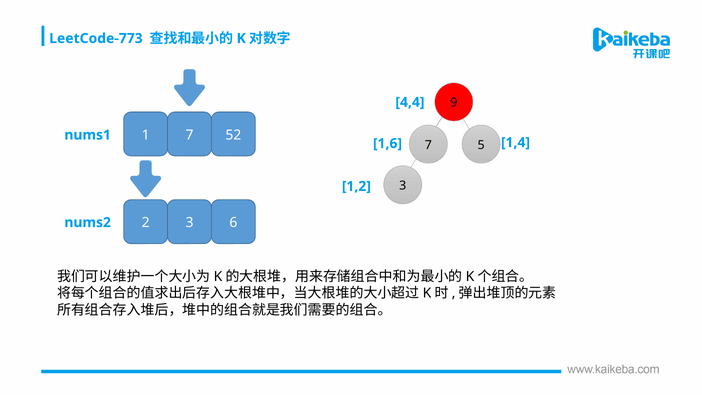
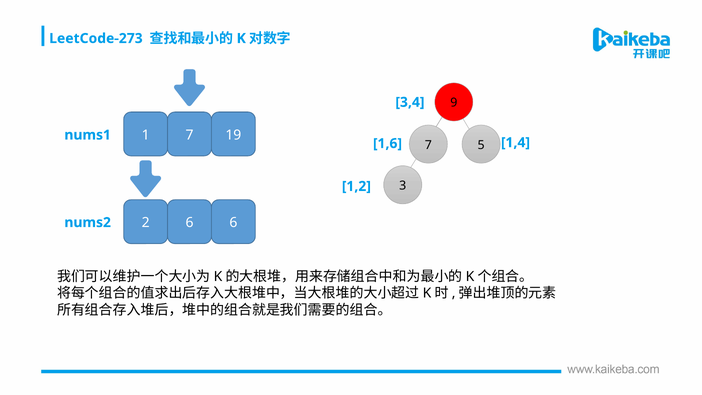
LeetCode-773: LeetCode-773 -> LeetCode-273 (96, 38)
4,4: 4,4 -> 3,4 (410, 102)
52: 52 -> 19 (233, 135)
2 3: 3 -> 6 (190, 223)
